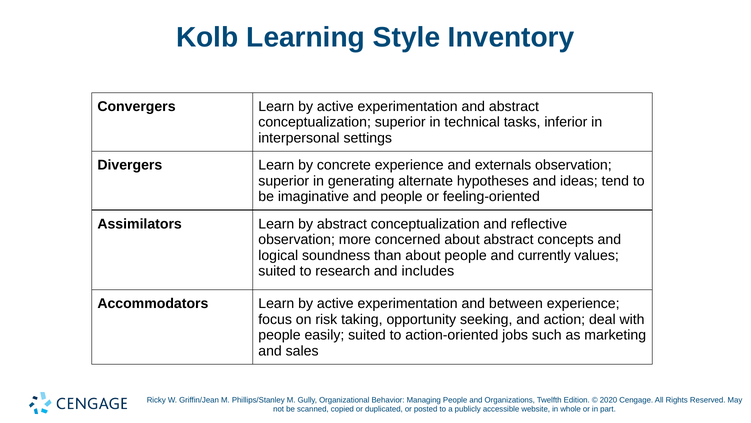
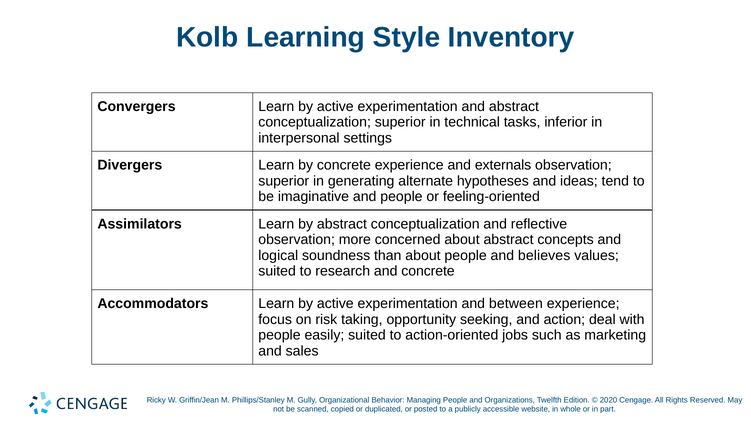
currently: currently -> believes (544, 255)
and includes: includes -> concrete (428, 271)
